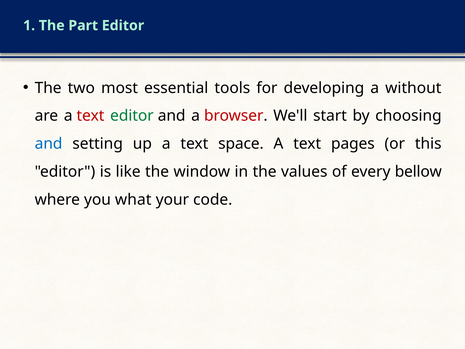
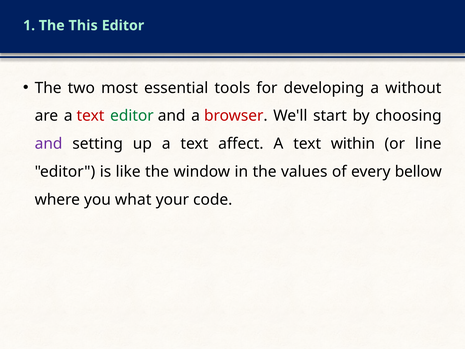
Part: Part -> This (83, 26)
and colour: blue -> purple (49, 144)
space: space -> affect (241, 144)
pages: pages -> within (353, 144)
this: this -> line (428, 144)
